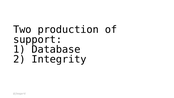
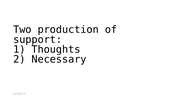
Database: Database -> Thoughts (56, 49)
Integrity: Integrity -> Necessary (59, 59)
